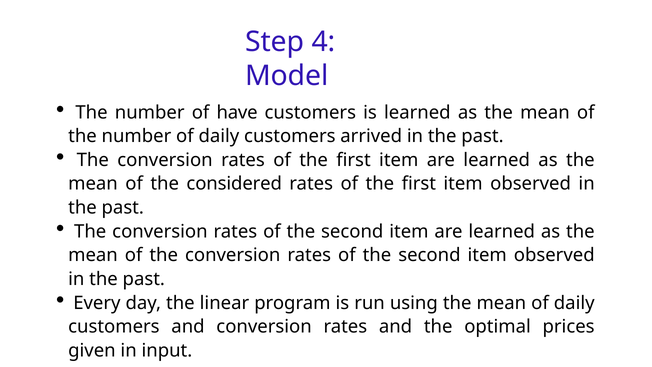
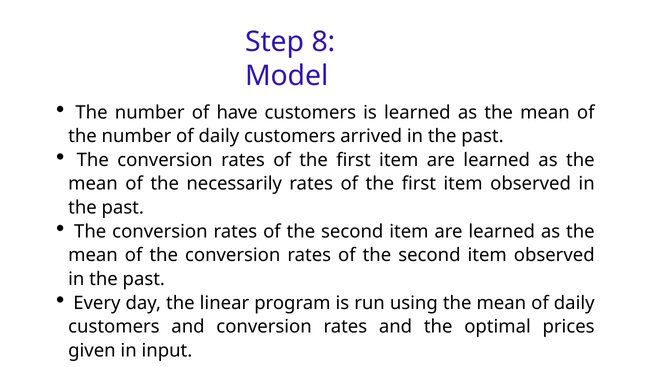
4: 4 -> 8 (324, 42)
considered: considered -> necessarily (234, 184)
